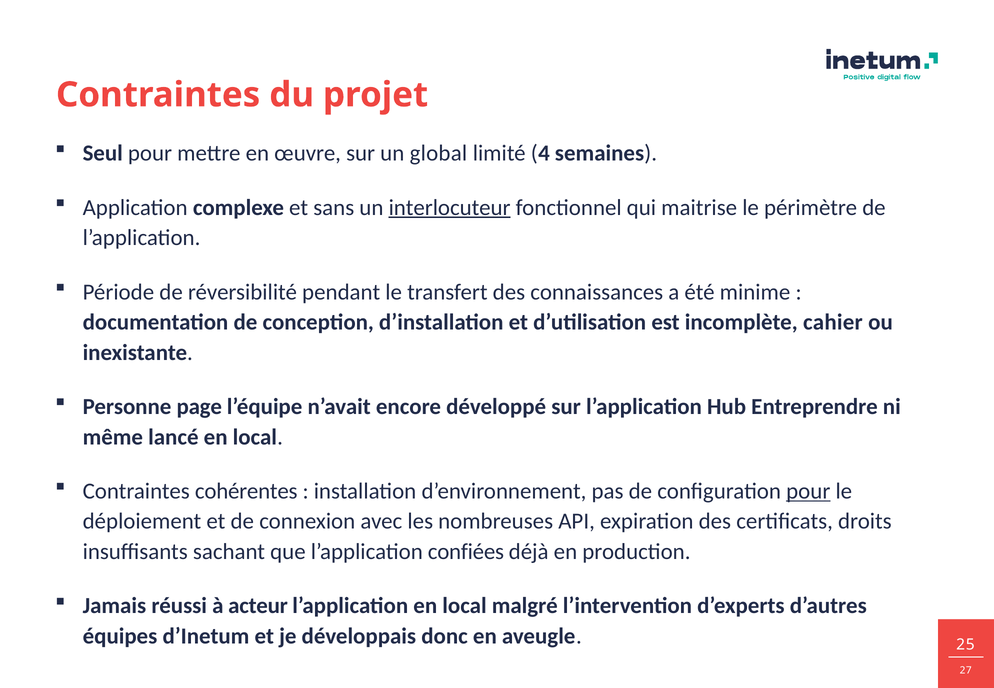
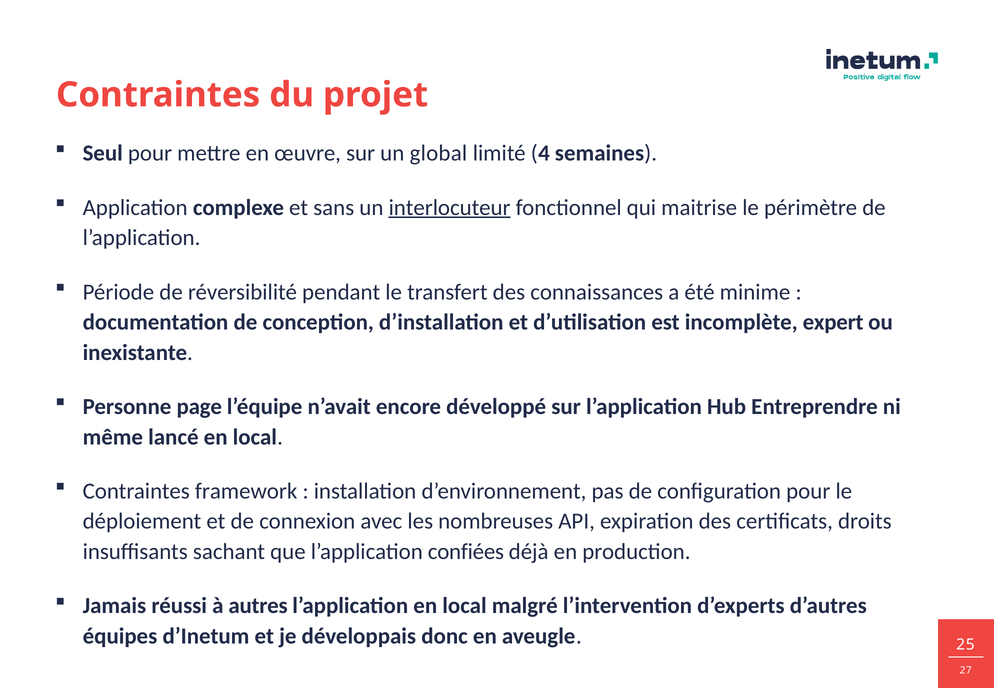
cahier: cahier -> expert (833, 322)
cohérentes: cohérentes -> framework (246, 491)
pour underline: present -> none (808, 491)
acteur: acteur -> autres (258, 606)
